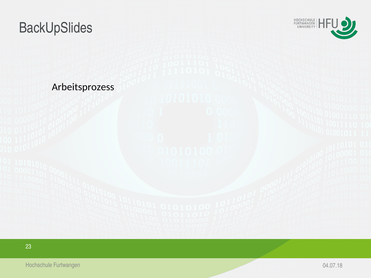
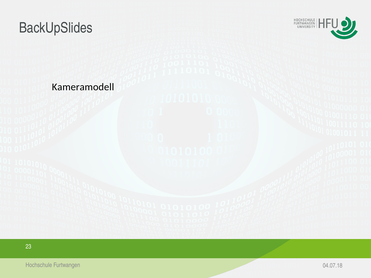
Arbeitsprozess: Arbeitsprozess -> Kameramodell (83, 87)
